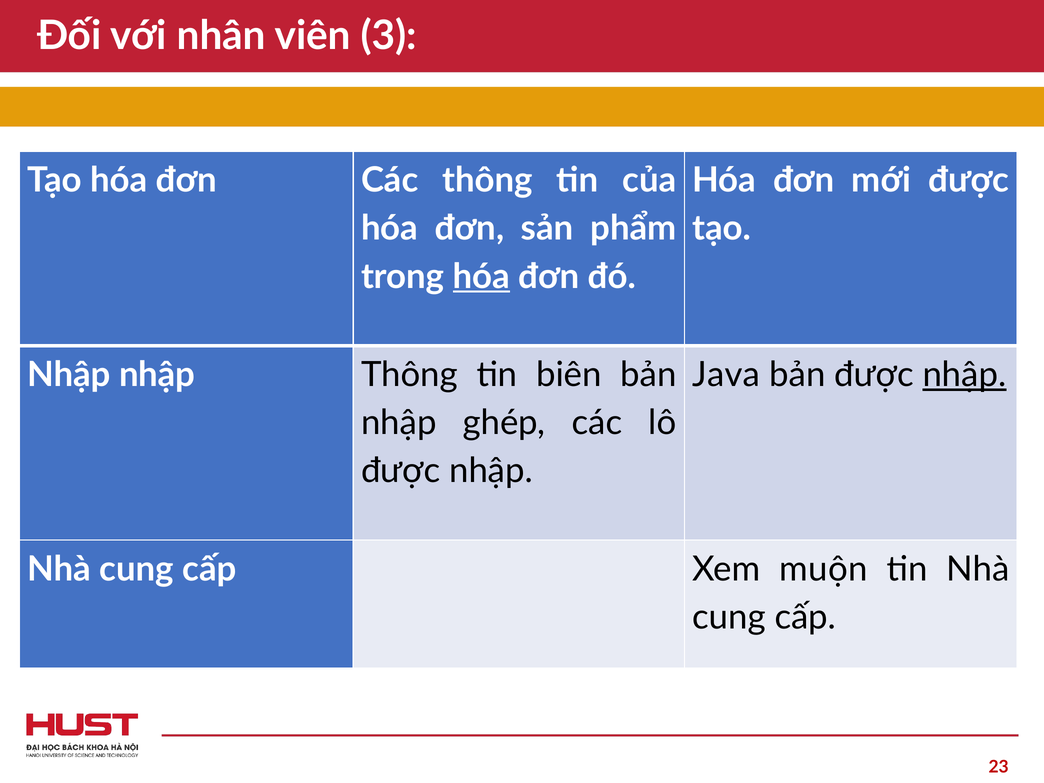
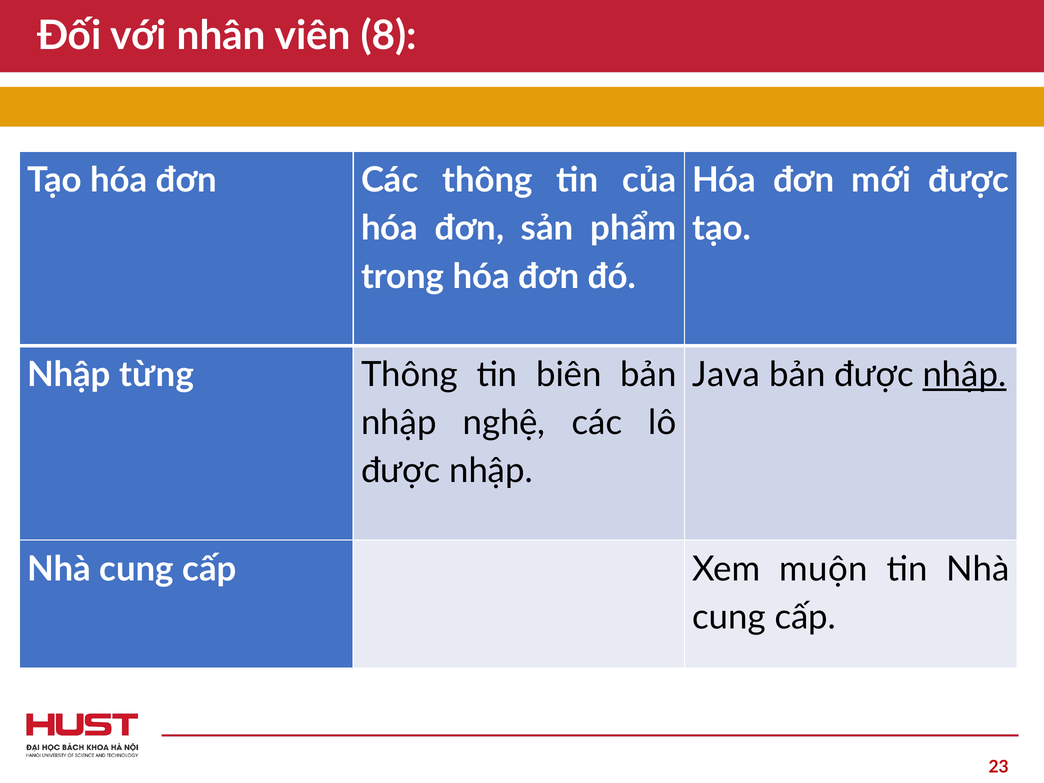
3: 3 -> 8 (389, 36)
hóa underline: present -> none (481, 277)
Nhập nhập: nhập -> từng (157, 375)
ghép: ghép -> nghệ (504, 423)
